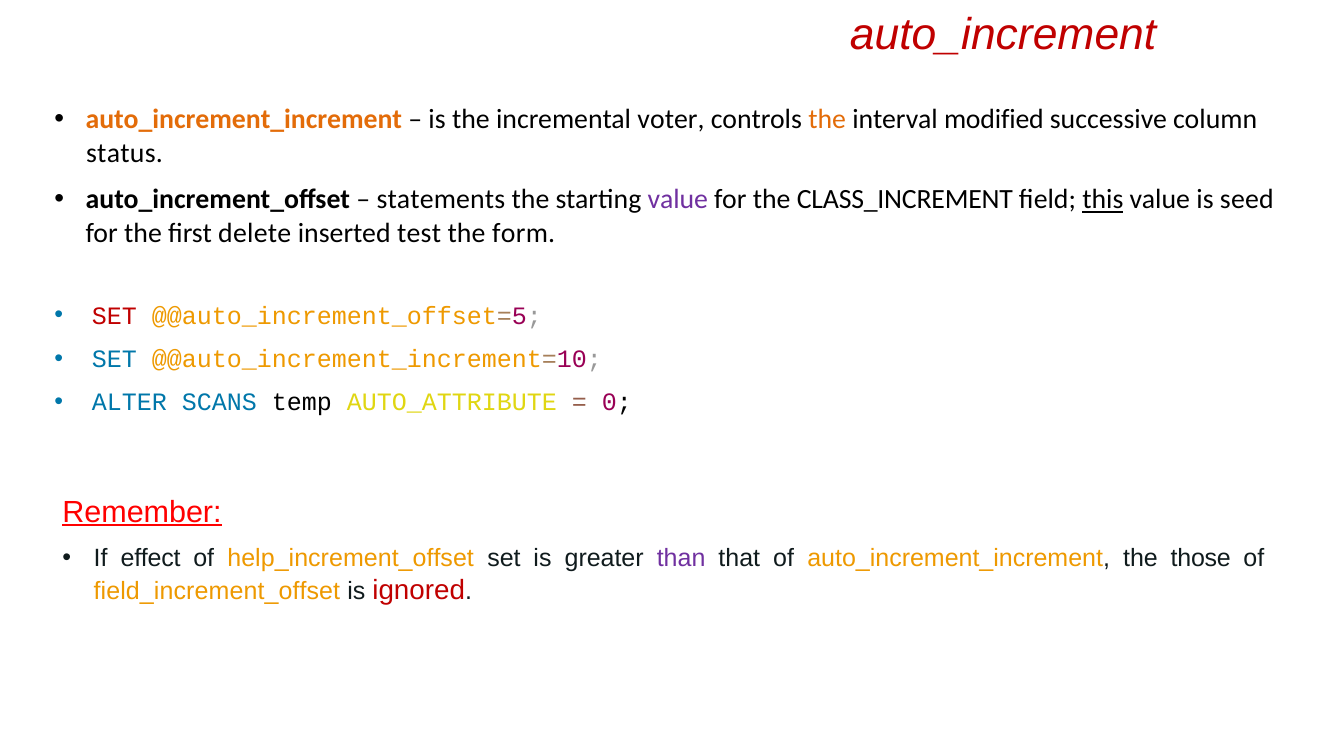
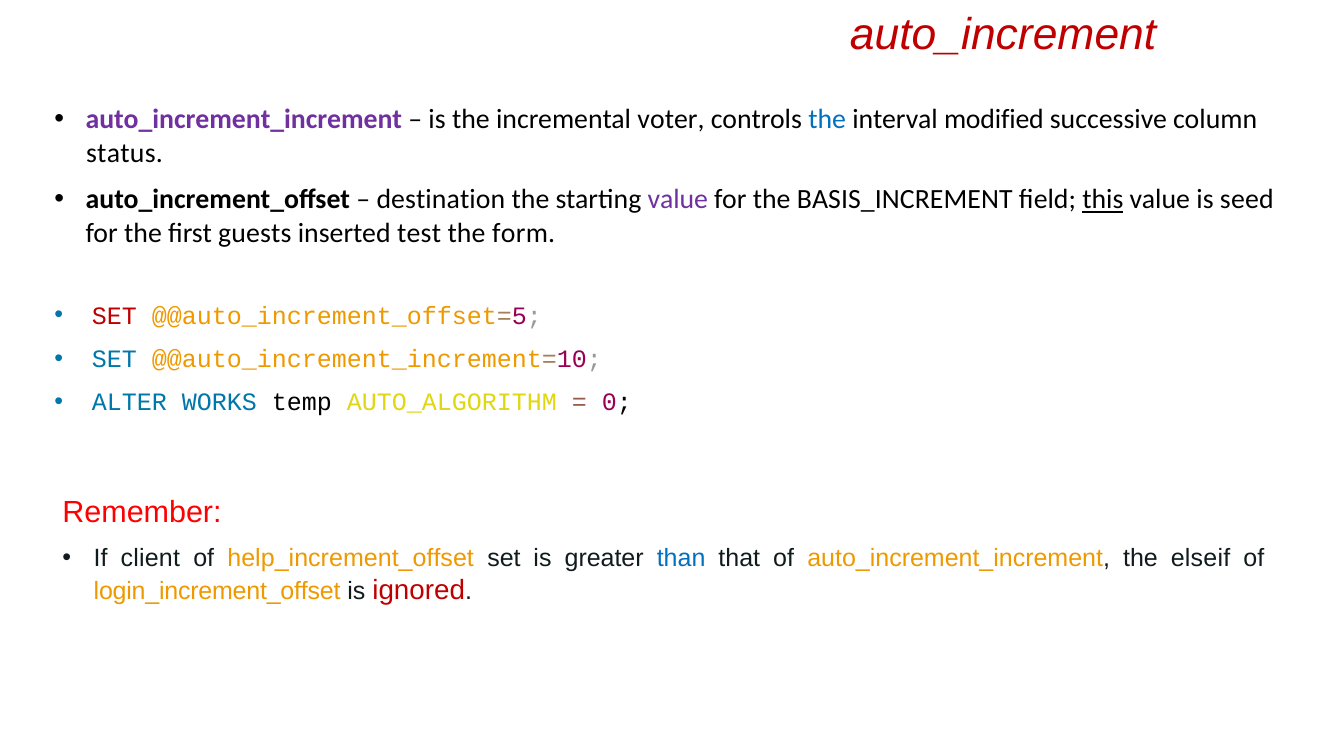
auto_increment_increment colour: orange -> purple (244, 120)
the colour: orange -> blue (827, 120)
statements: statements -> destination (441, 200)
CLASS_INCREMENT: CLASS_INCREMENT -> BASIS_INCREMENT (905, 200)
delete: delete -> guests (255, 233)
SCANS: SCANS -> WORKS (219, 402)
AUTO_ATTRIBUTE: AUTO_ATTRIBUTE -> AUTO_ALGORITHM (452, 402)
Remember underline: present -> none (142, 512)
effect: effect -> client (150, 558)
than colour: purple -> blue (681, 558)
those: those -> elseif (1201, 558)
field_increment_offset: field_increment_offset -> login_increment_offset (217, 591)
